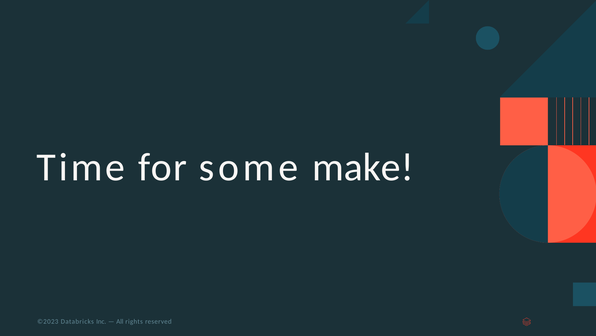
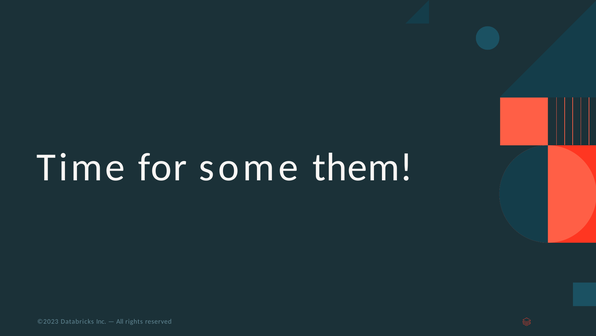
make: make -> them (363, 167)
